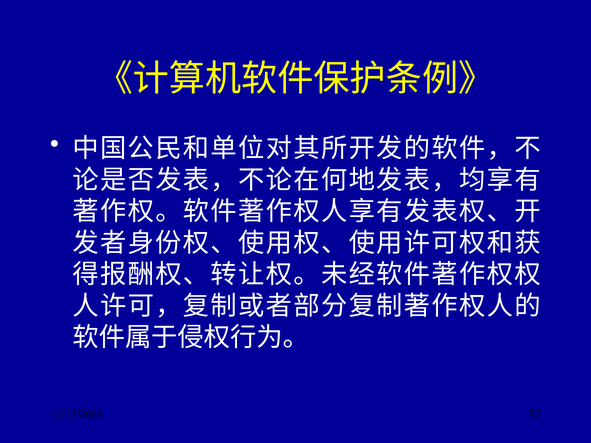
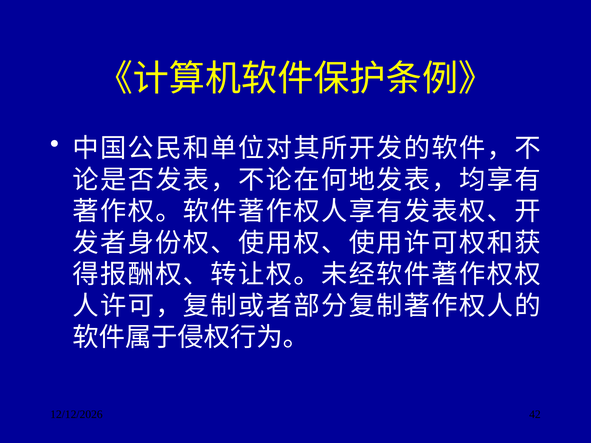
52: 52 -> 42 (535, 415)
